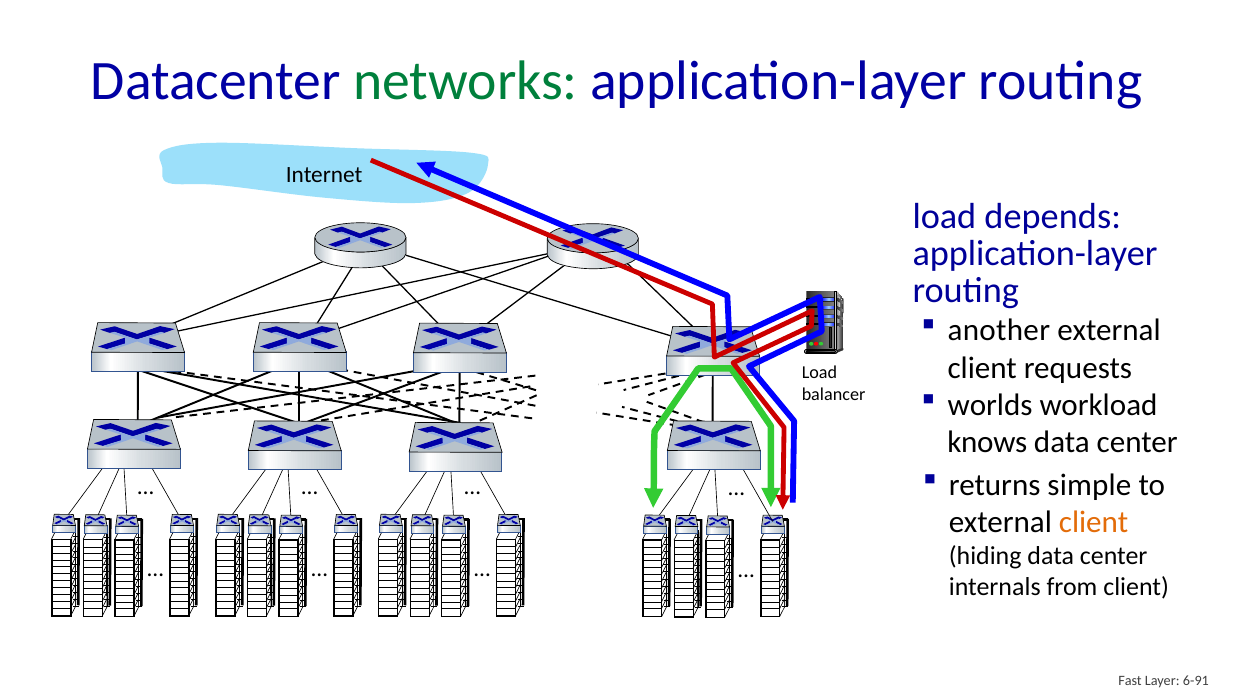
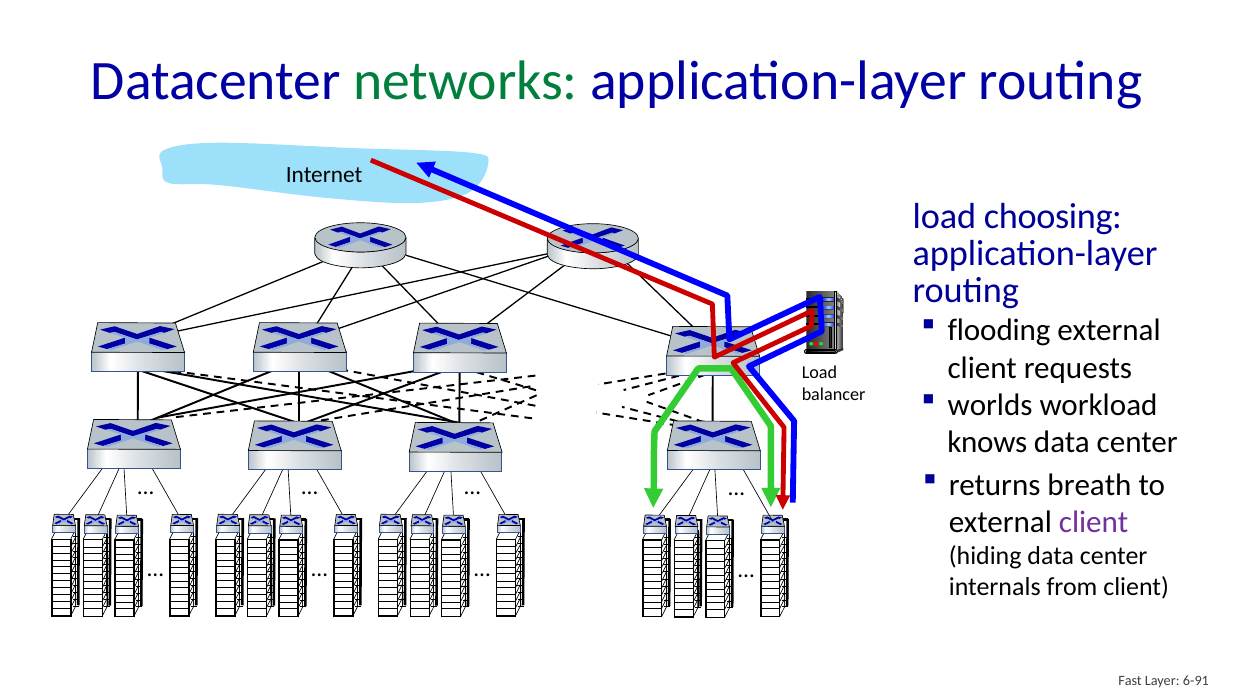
depends: depends -> choosing (1053, 217)
another: another -> flooding (999, 331)
simple: simple -> breath (1089, 485)
client colour: orange -> purple (1094, 522)
